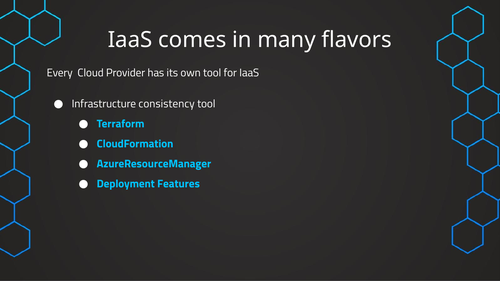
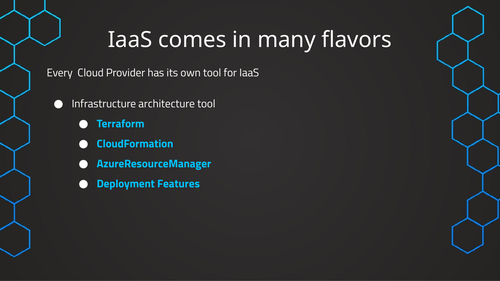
consistency: consistency -> architecture (167, 104)
